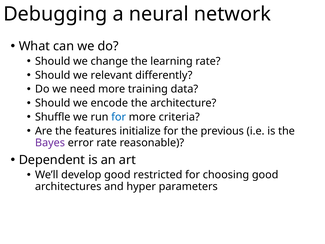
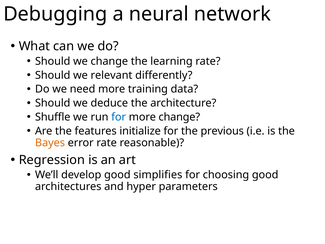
encode: encode -> deduce (109, 103)
more criteria: criteria -> change (179, 117)
Bayes colour: purple -> orange (50, 143)
Dependent: Dependent -> Regression (52, 160)
restricted: restricted -> simplifies (158, 175)
